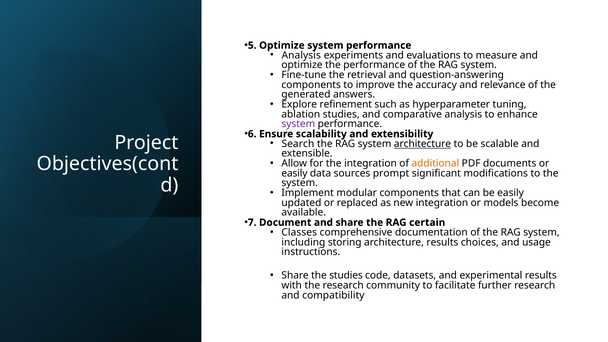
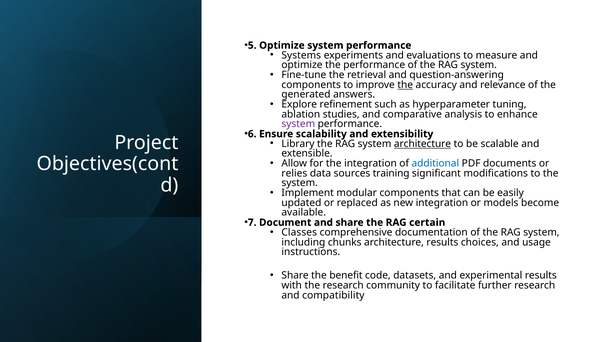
Analysis: Analysis -> Systems (301, 55)
the underline: none -> present (405, 85)
Search: Search -> Library (298, 144)
additional colour: orange -> blue (435, 163)
easily: easily -> relies (294, 173)
prompt: prompt -> training (391, 173)
storing: storing -> chunks (345, 242)
the studies: studies -> benefit (346, 275)
